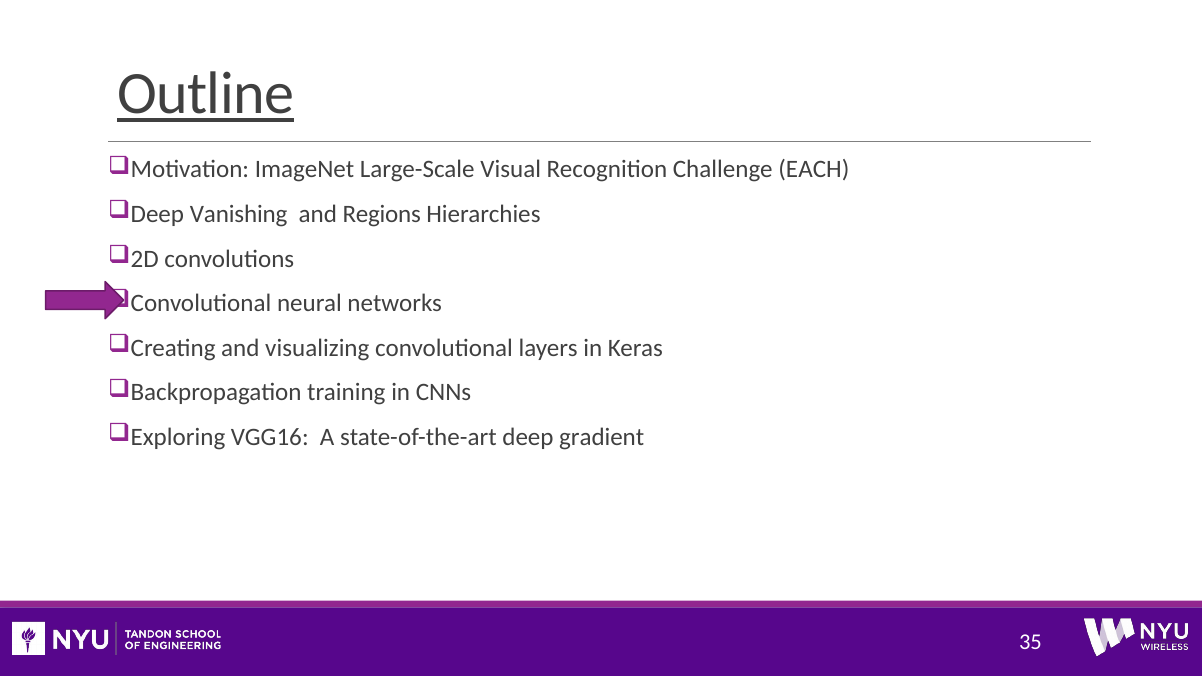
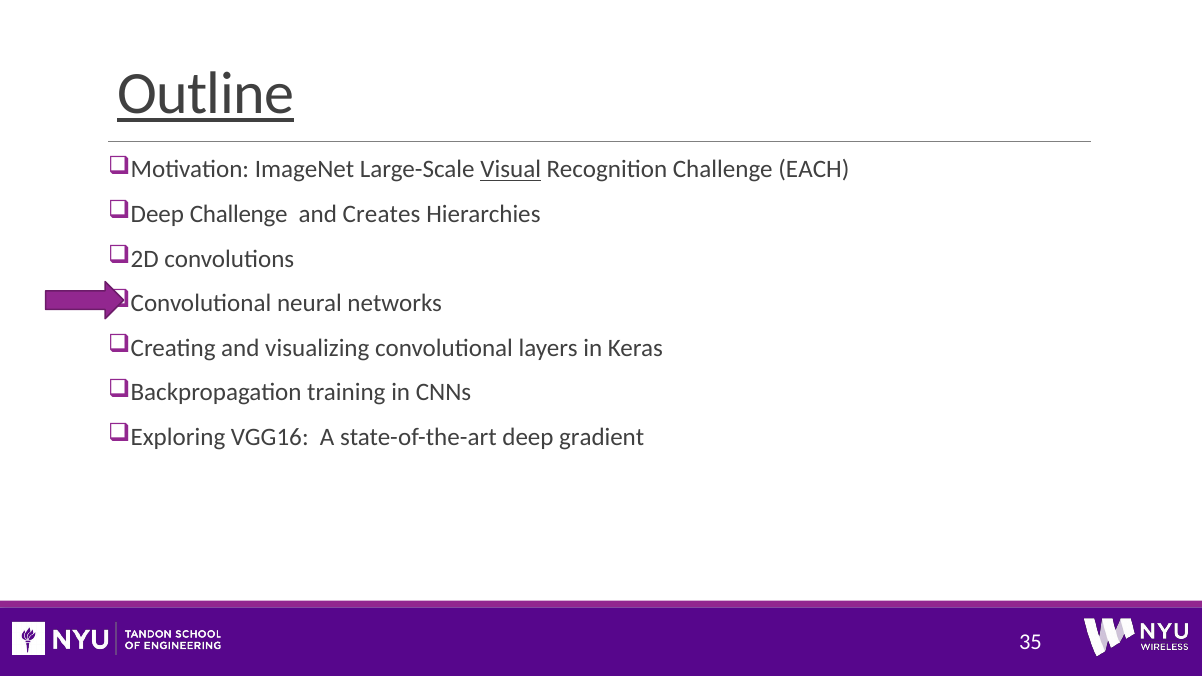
Visual underline: none -> present (511, 170)
Deep Vanishing: Vanishing -> Challenge (239, 214)
Regions: Regions -> Creates (382, 214)
